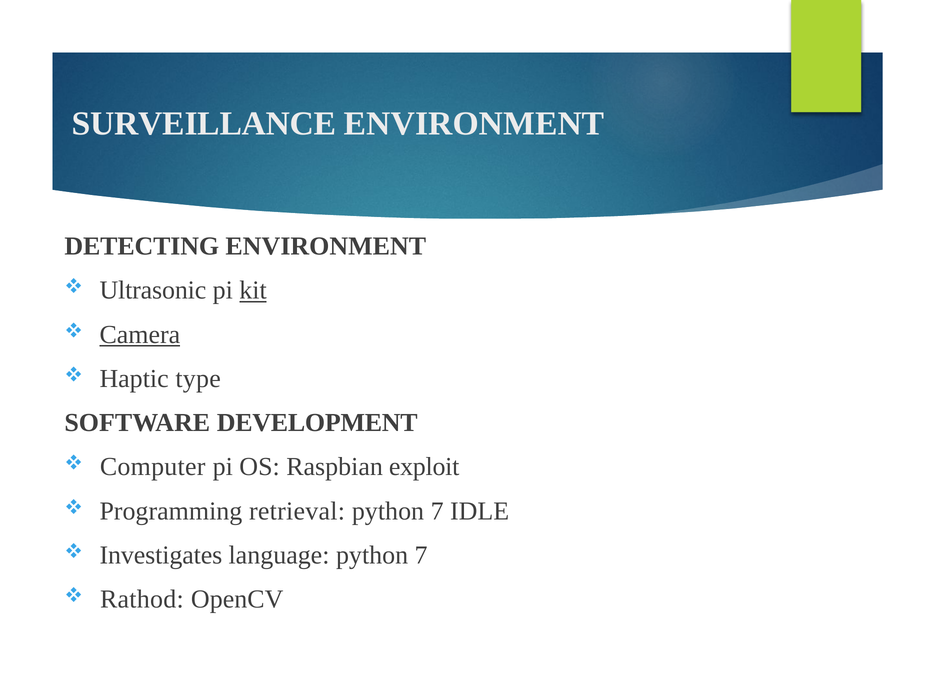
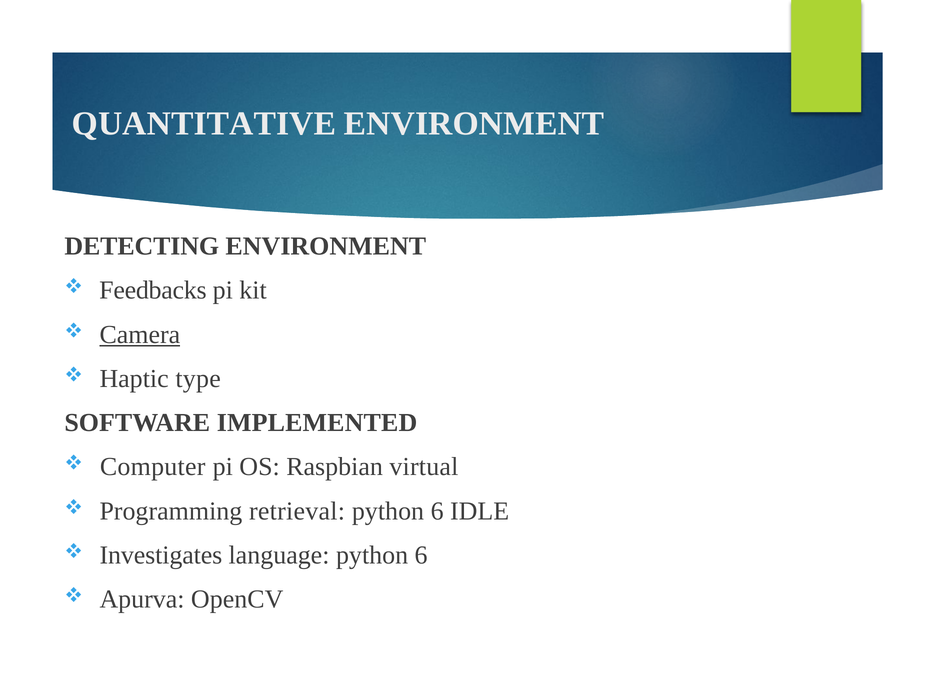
SURVEILLANCE: SURVEILLANCE -> QUANTITATIVE (204, 124)
Ultrasonic: Ultrasonic -> Feedbacks (153, 291)
kit underline: present -> none (253, 291)
DEVELOPMENT: DEVELOPMENT -> IMPLEMENTED (317, 423)
exploit: exploit -> virtual (424, 467)
7: 7 -> 6 (437, 511)
language python 7: 7 -> 6 (421, 556)
Rathod: Rathod -> Apurva (142, 600)
